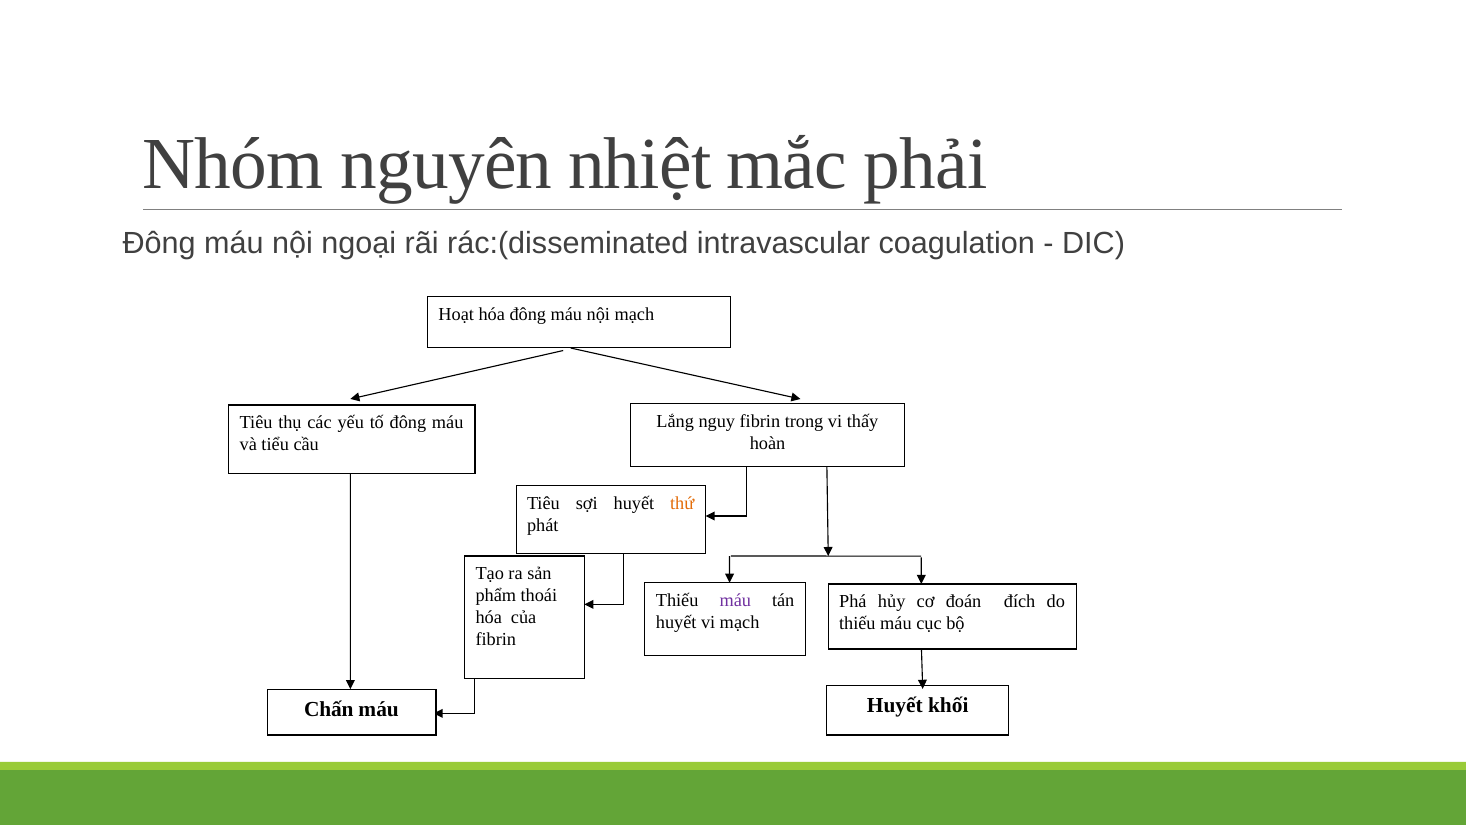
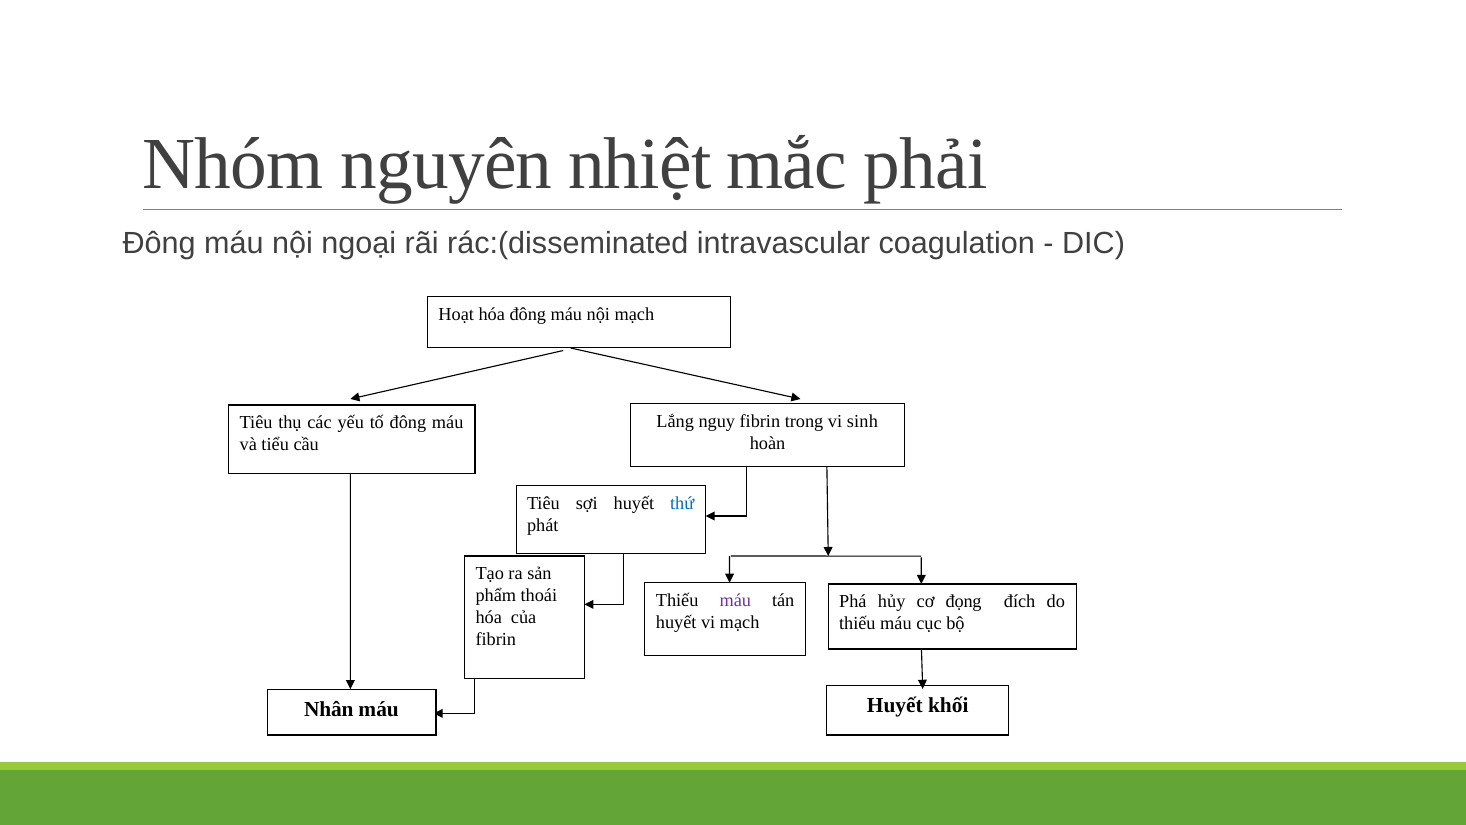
thấy: thấy -> sinh (862, 421)
thứ colour: orange -> blue (682, 503)
đoán: đoán -> đọng (964, 602)
Chấn: Chấn -> Nhân (329, 709)
